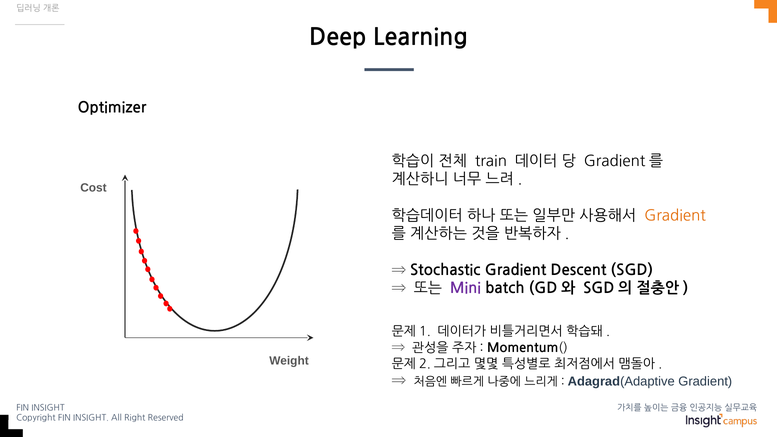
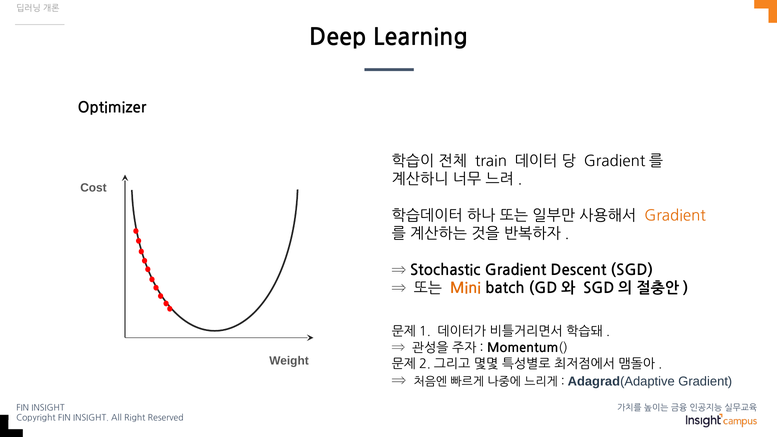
Mini colour: purple -> orange (465, 288)
